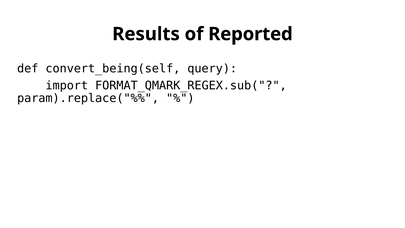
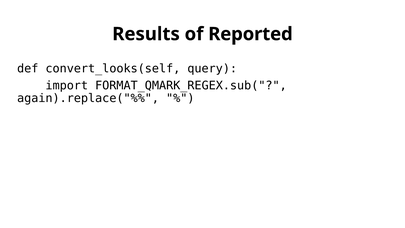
convert_being(self: convert_being(self -> convert_looks(self (113, 68)
param).replace("%%: param).replace("%% -> again).replace("%% (88, 98)
